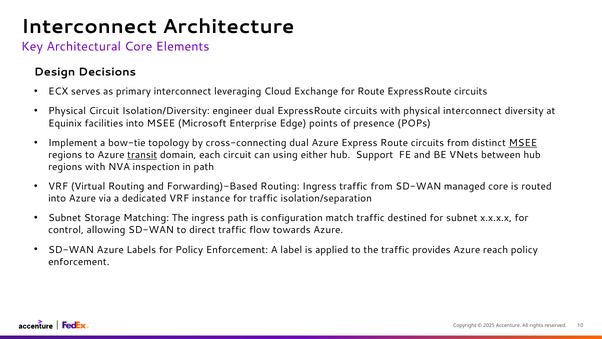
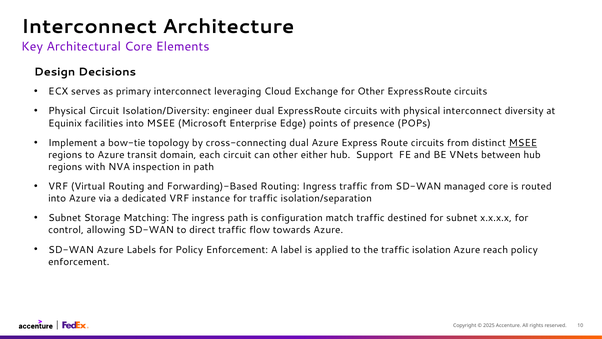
for Route: Route -> Other (371, 92)
transit underline: present -> none (142, 155)
can using: using -> other (285, 155)
provides: provides -> isolation (431, 249)
